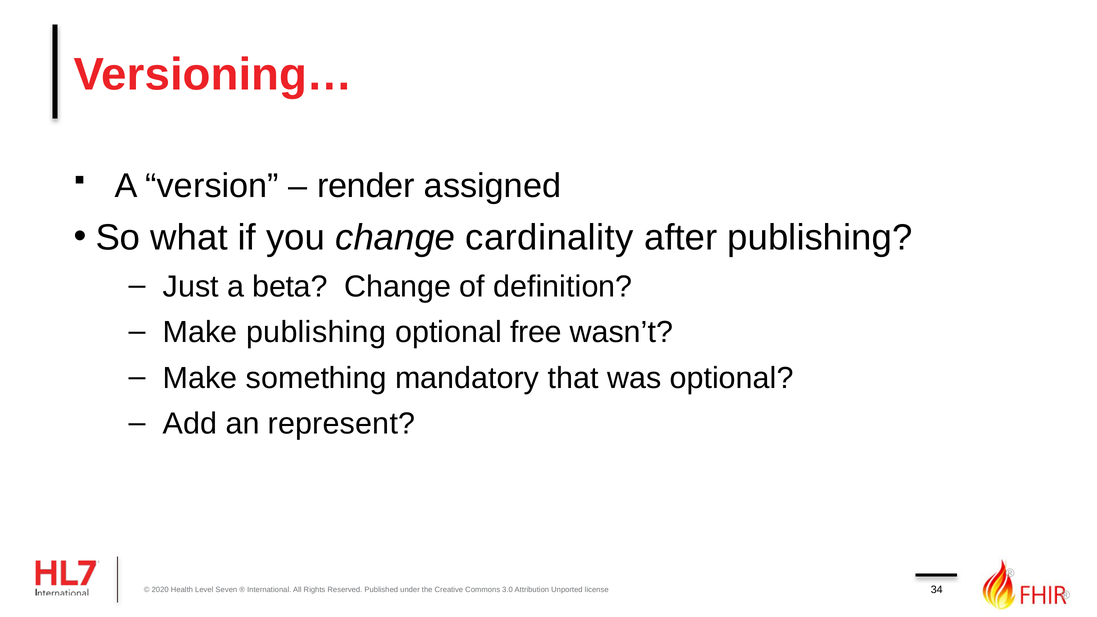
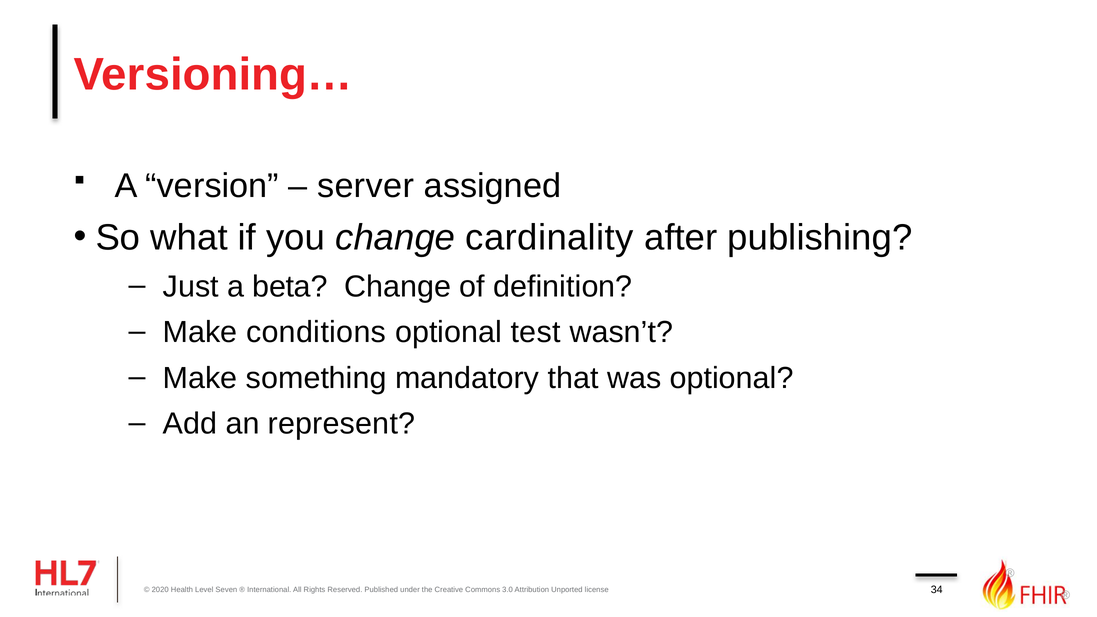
render: render -> server (366, 186)
Make publishing: publishing -> conditions (316, 332)
free: free -> test (536, 332)
